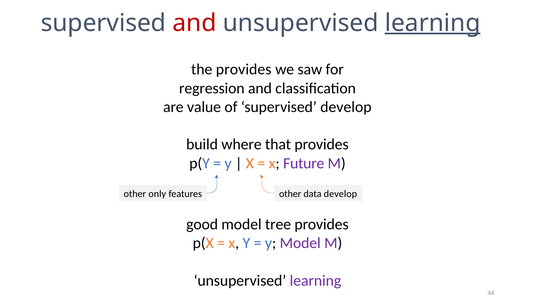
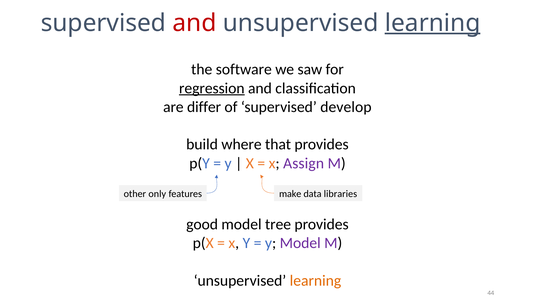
the provides: provides -> software (244, 69)
regression underline: none -> present (212, 88)
value: value -> differ (204, 107)
Future: Future -> Assign (304, 163)
other: other -> make (290, 194)
data develop: develop -> libraries (340, 194)
learning colour: purple -> orange (315, 281)
